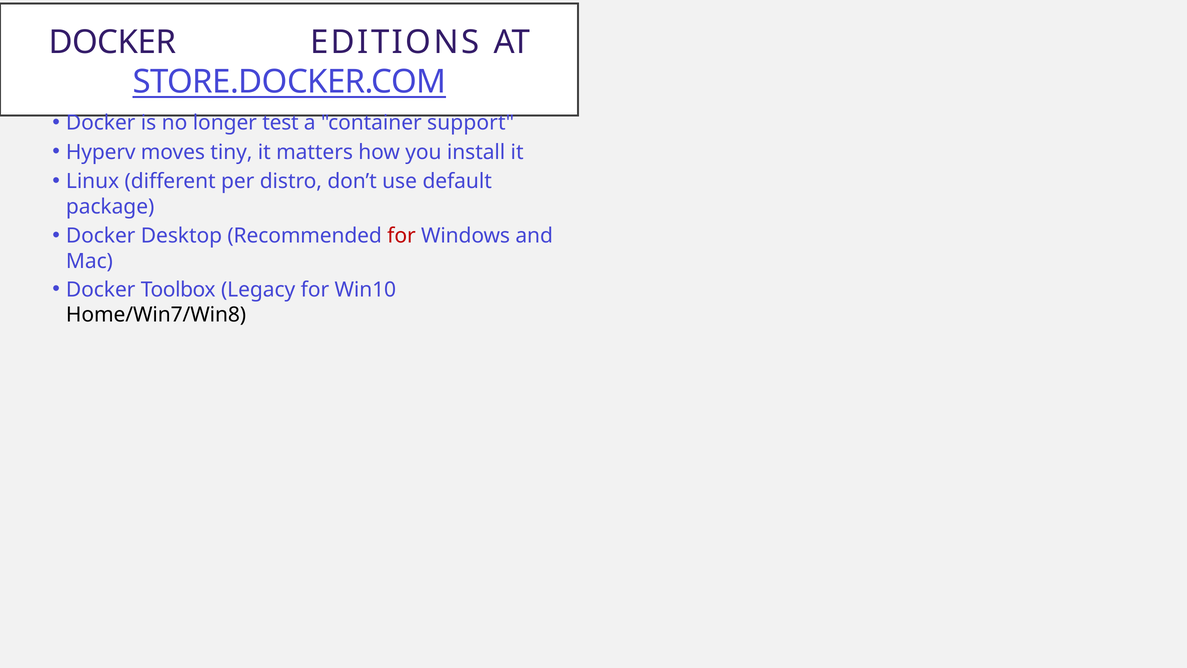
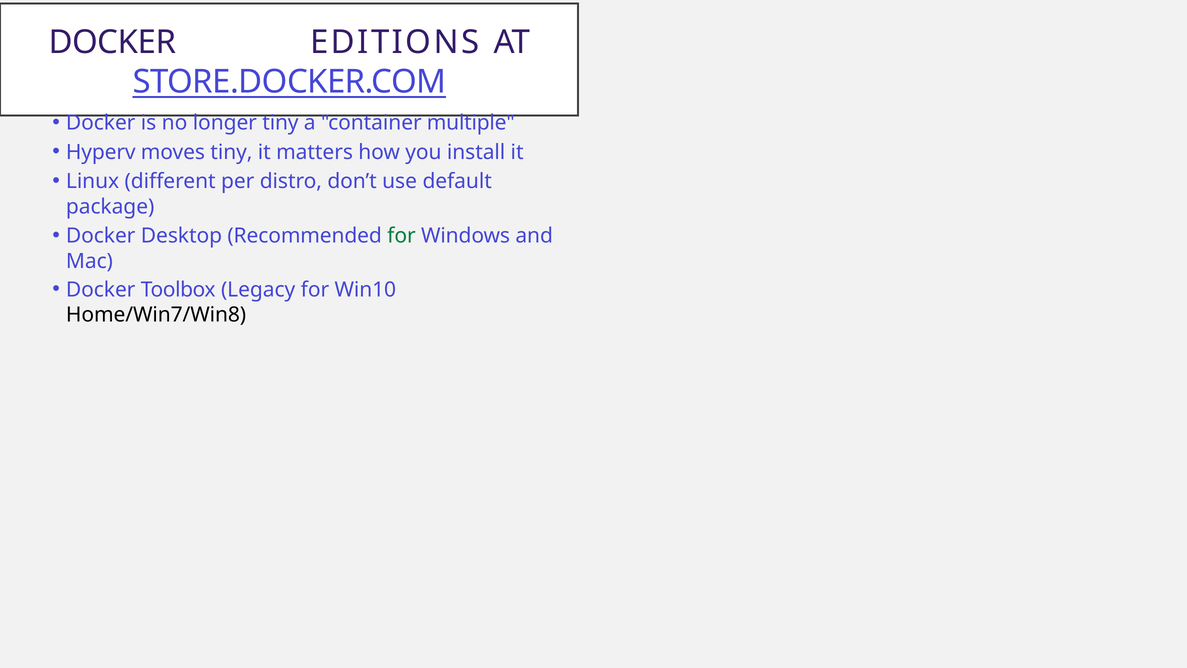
longer test: test -> tiny (280, 123)
support: support -> multiple (471, 123)
for colour: red -> green (402, 236)
